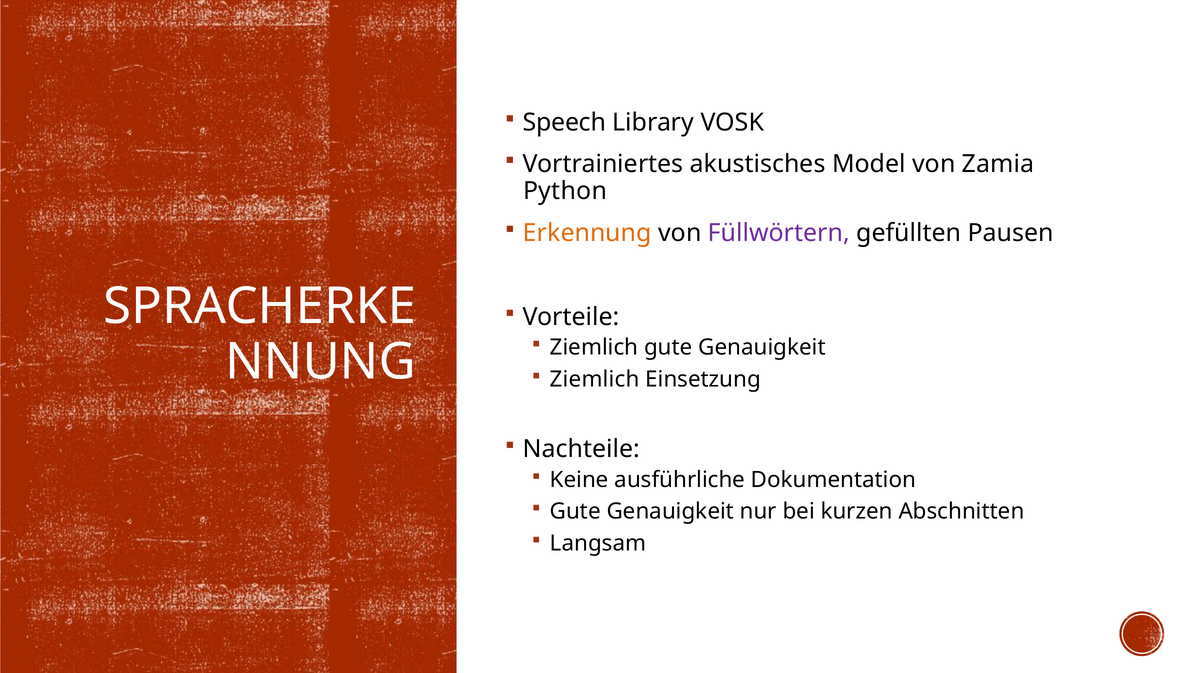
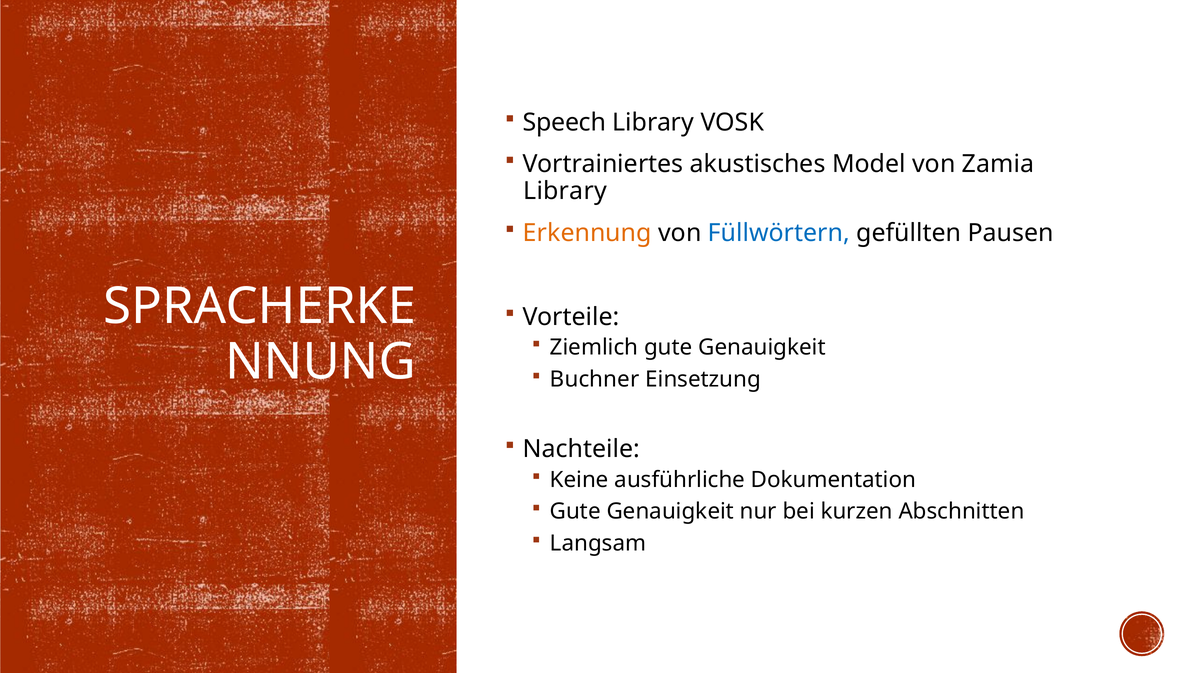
Python: Python -> Library (565, 191)
Füllwörtern colour: purple -> blue (779, 233)
Ziemlich: Ziemlich -> Buchner (595, 379)
